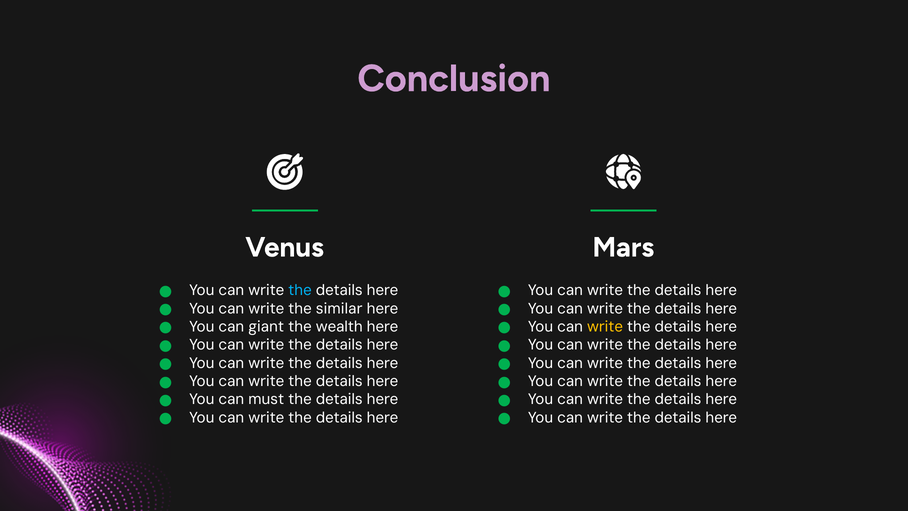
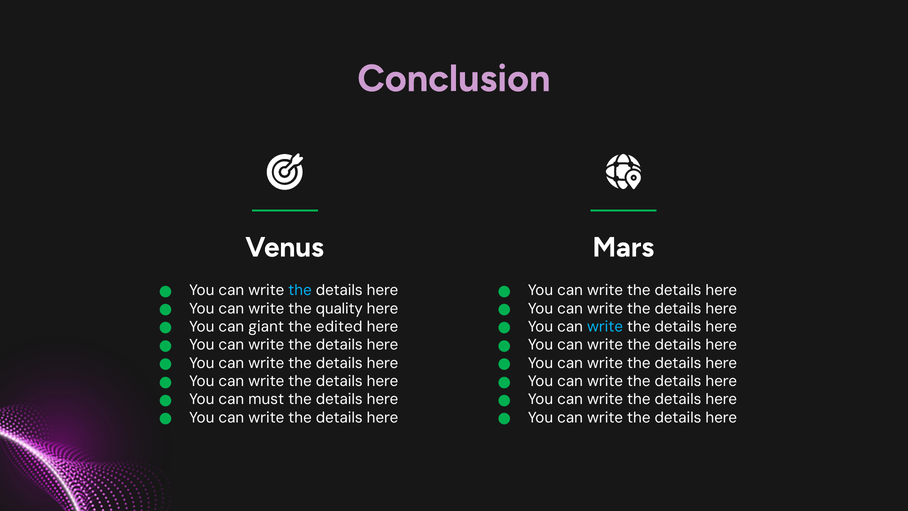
similar: similar -> quality (339, 308)
wealth: wealth -> edited (339, 327)
write colour: yellow -> light blue (605, 327)
